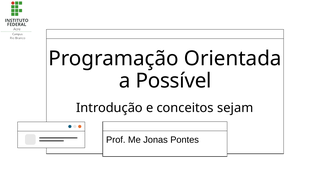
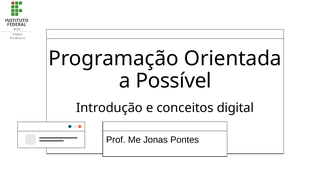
sejam: sejam -> digital (235, 108)
